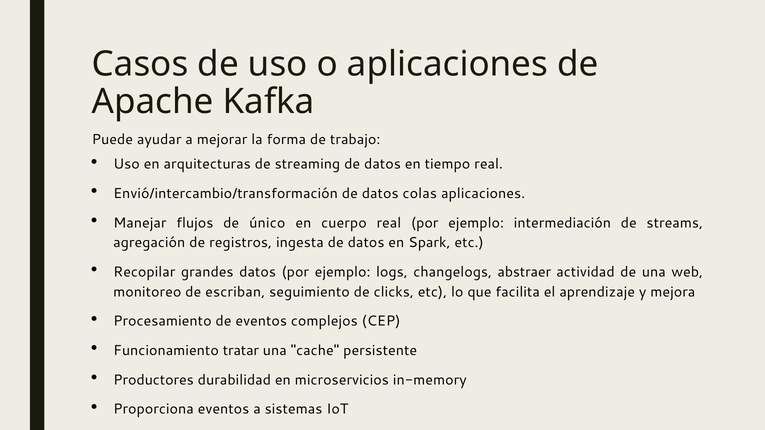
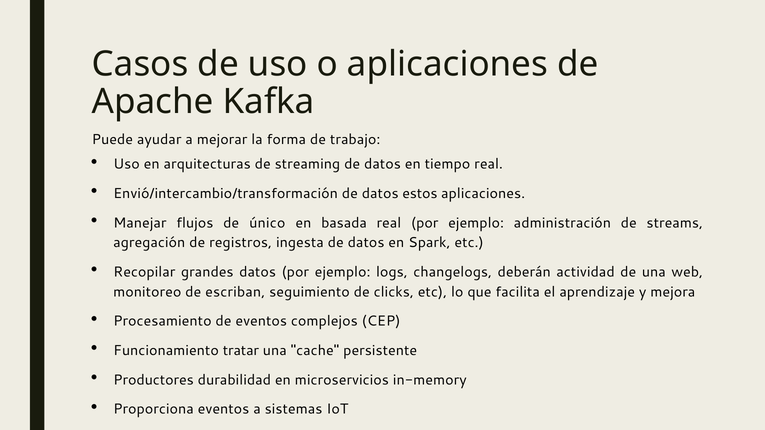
colas: colas -> estos (420, 194)
cuerpo: cuerpo -> basada (344, 223)
intermediación: intermediación -> administración (562, 223)
abstraer: abstraer -> deberán (524, 272)
